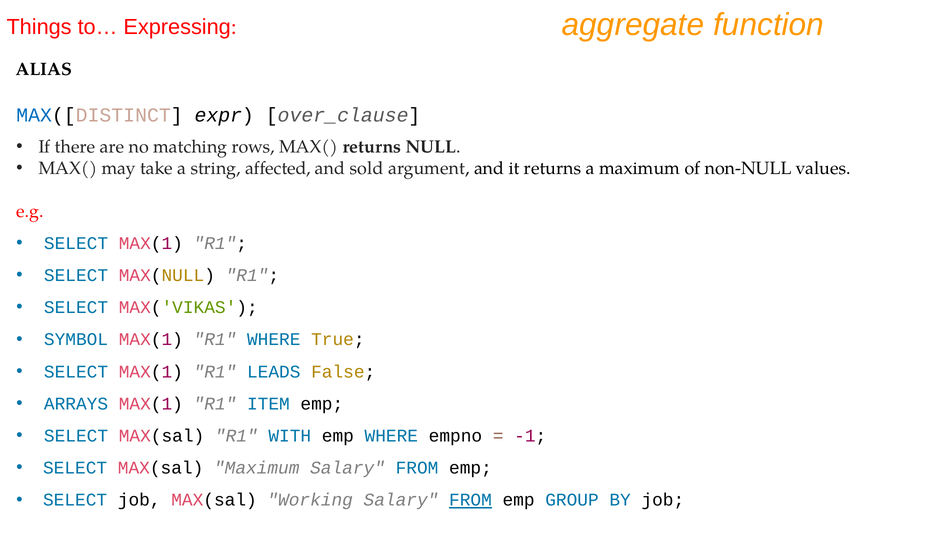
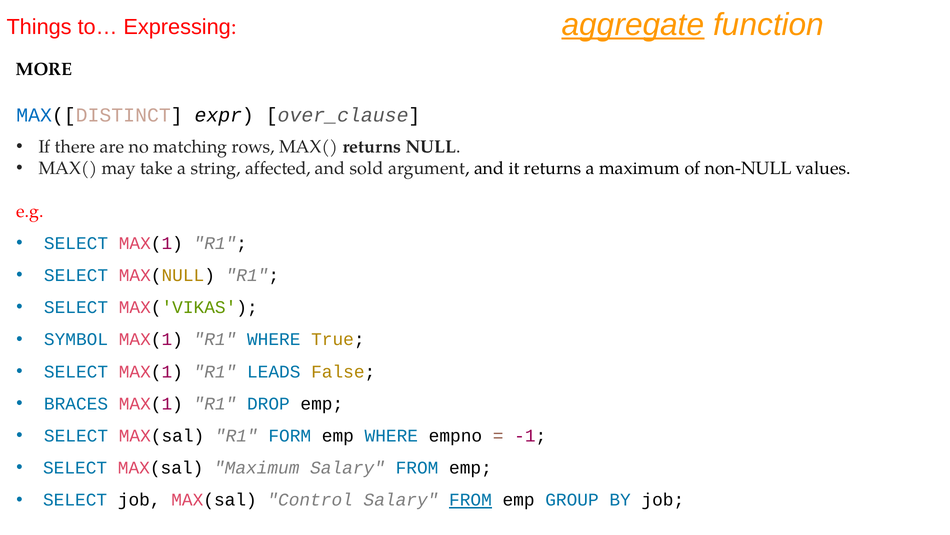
aggregate underline: none -> present (633, 25)
ALIAS: ALIAS -> MORE (44, 69)
ARRAYS: ARRAYS -> BRACES (76, 403)
ITEM: ITEM -> DROP (268, 403)
WITH: WITH -> FORM (290, 435)
Working: Working -> Control (310, 500)
